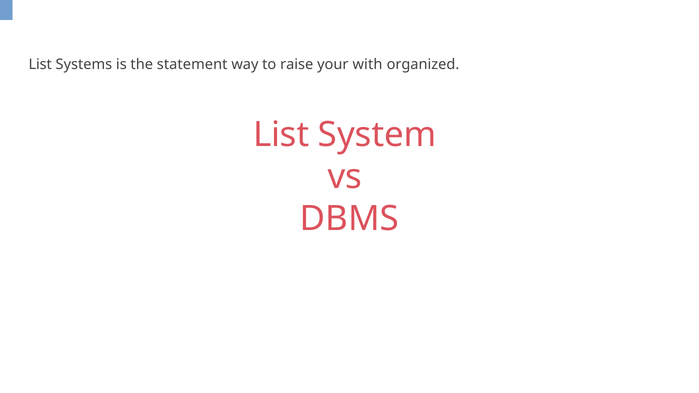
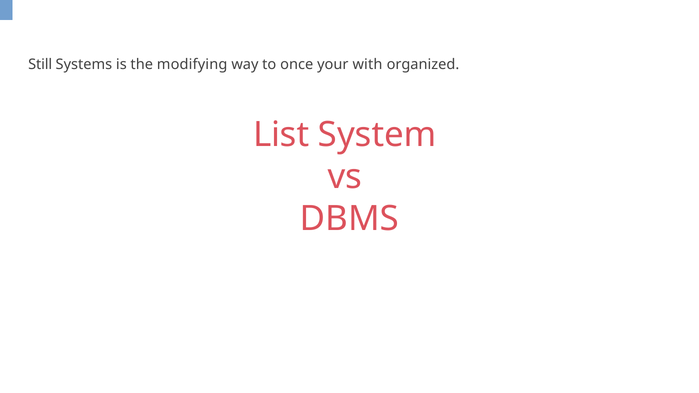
List: List -> Still (40, 64)
statement: statement -> modifying (192, 64)
raise: raise -> once (297, 64)
